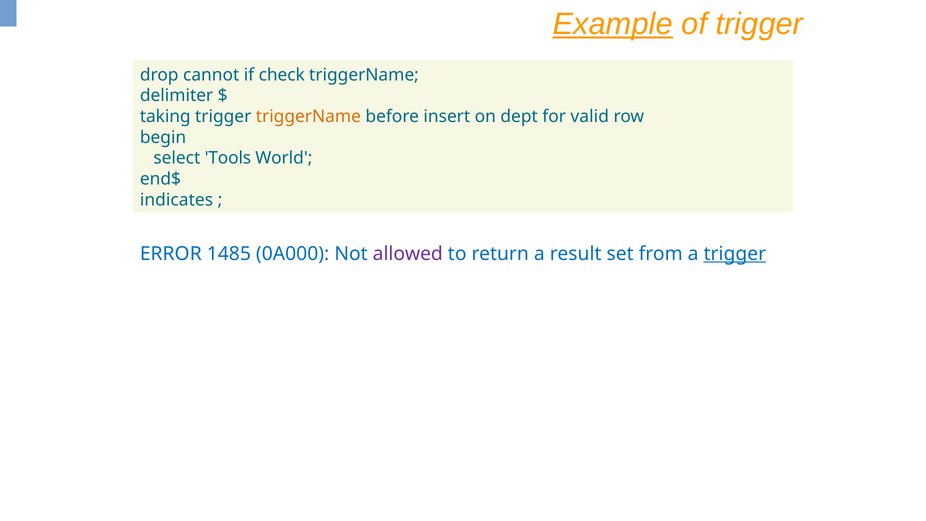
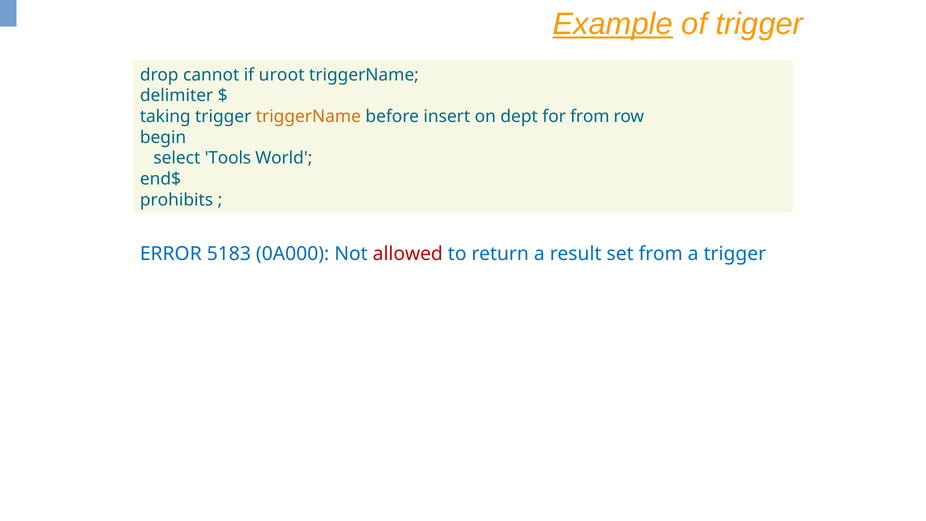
check: check -> uroot (282, 75)
for valid: valid -> from (590, 117)
indicates: indicates -> prohibits (177, 200)
1485: 1485 -> 5183 (229, 254)
allowed colour: purple -> red (408, 254)
trigger underline: present -> none (735, 254)
